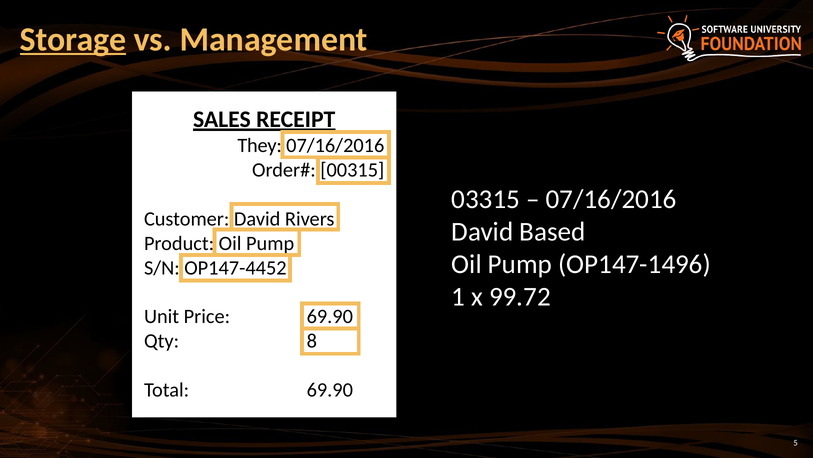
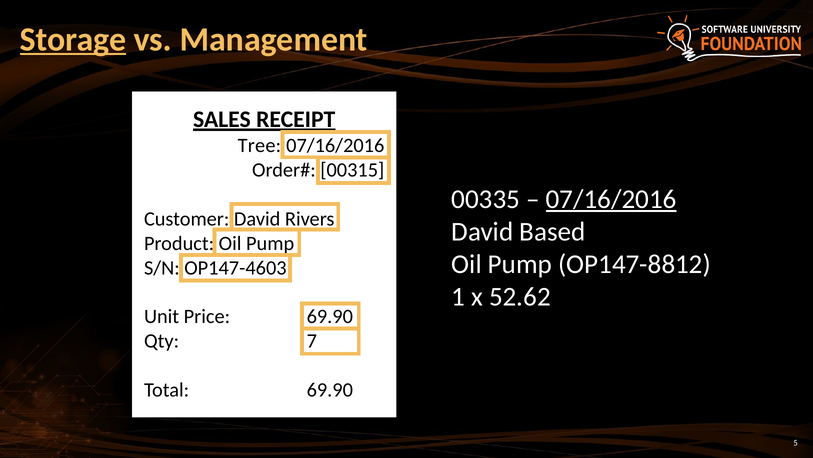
They: They -> Tree (259, 146)
03315: 03315 -> 00335 (486, 199)
07/16/2016 underline: none -> present (611, 199)
OP147-1496: OP147-1496 -> OP147-8812 (635, 264)
OP147-4452: OP147-4452 -> OP147-4603 (235, 268)
99.72: 99.72 -> 52.62 (520, 297)
8: 8 -> 7 (312, 341)
